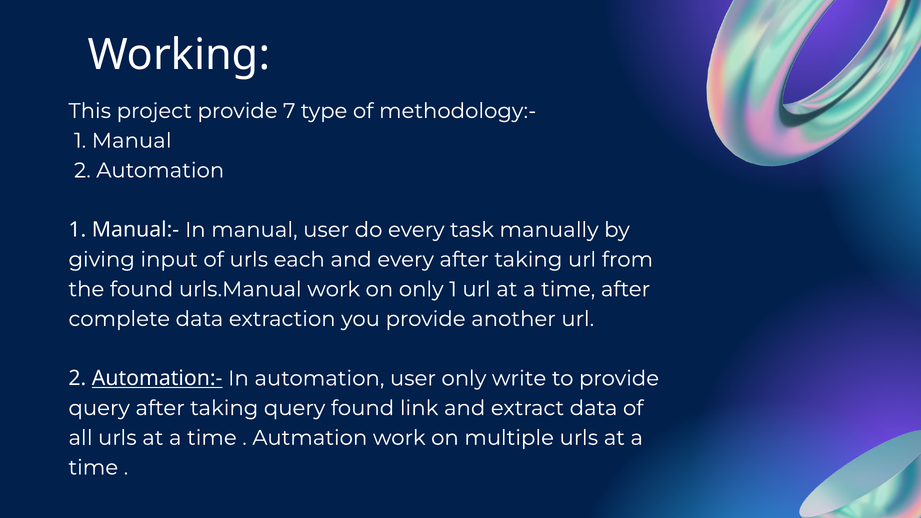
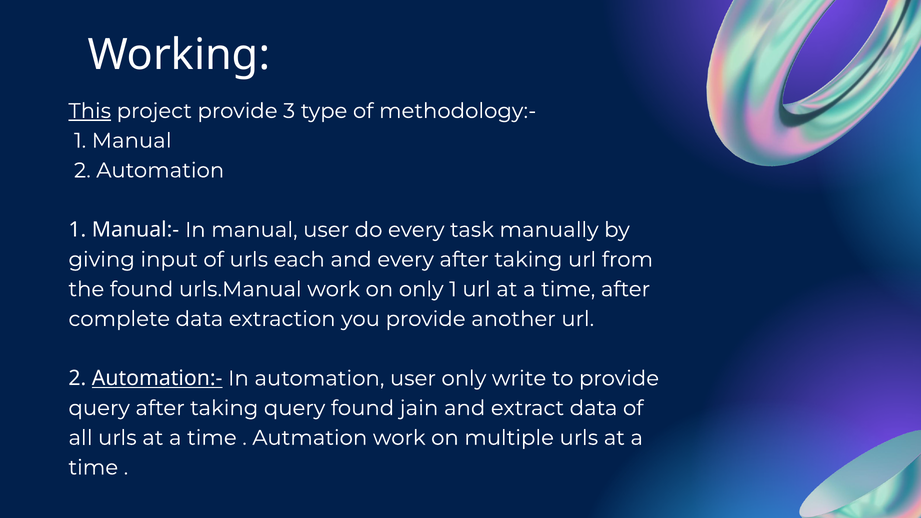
This underline: none -> present (90, 111)
7: 7 -> 3 (289, 111)
link: link -> jain (419, 408)
